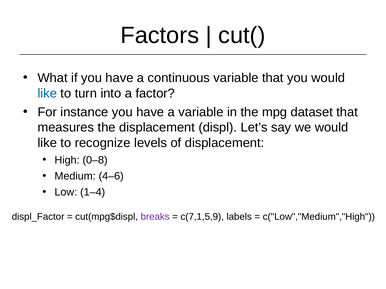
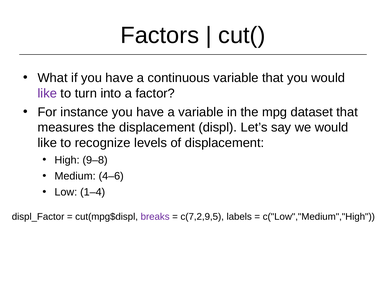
like colour: blue -> purple (47, 94)
0–8: 0–8 -> 9–8 (95, 160)
c(7,1,5,9: c(7,1,5,9 -> c(7,2,9,5 (202, 217)
